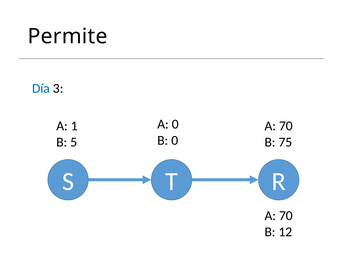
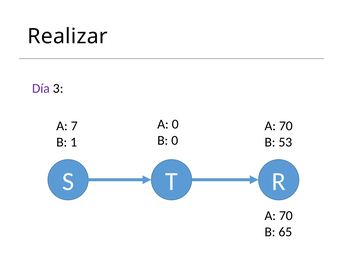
Permite: Permite -> Realizar (68, 36)
Día colour: blue -> purple (41, 88)
1: 1 -> 7 (74, 126)
5: 5 -> 1 (74, 142)
75: 75 -> 53 (285, 142)
12: 12 -> 65 (285, 232)
